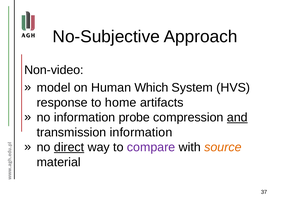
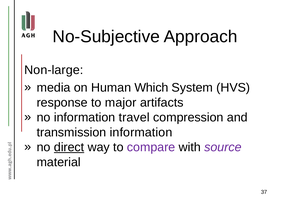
Non-video: Non-video -> Non-large (54, 70)
model: model -> media (54, 88)
home: home -> major (121, 103)
probe: probe -> travel (134, 118)
and underline: present -> none (237, 118)
source colour: orange -> purple (223, 147)
